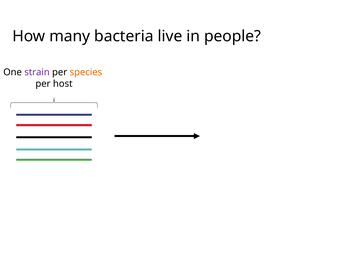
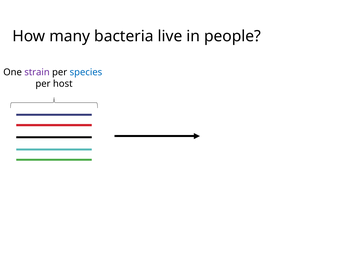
species colour: orange -> blue (86, 72)
